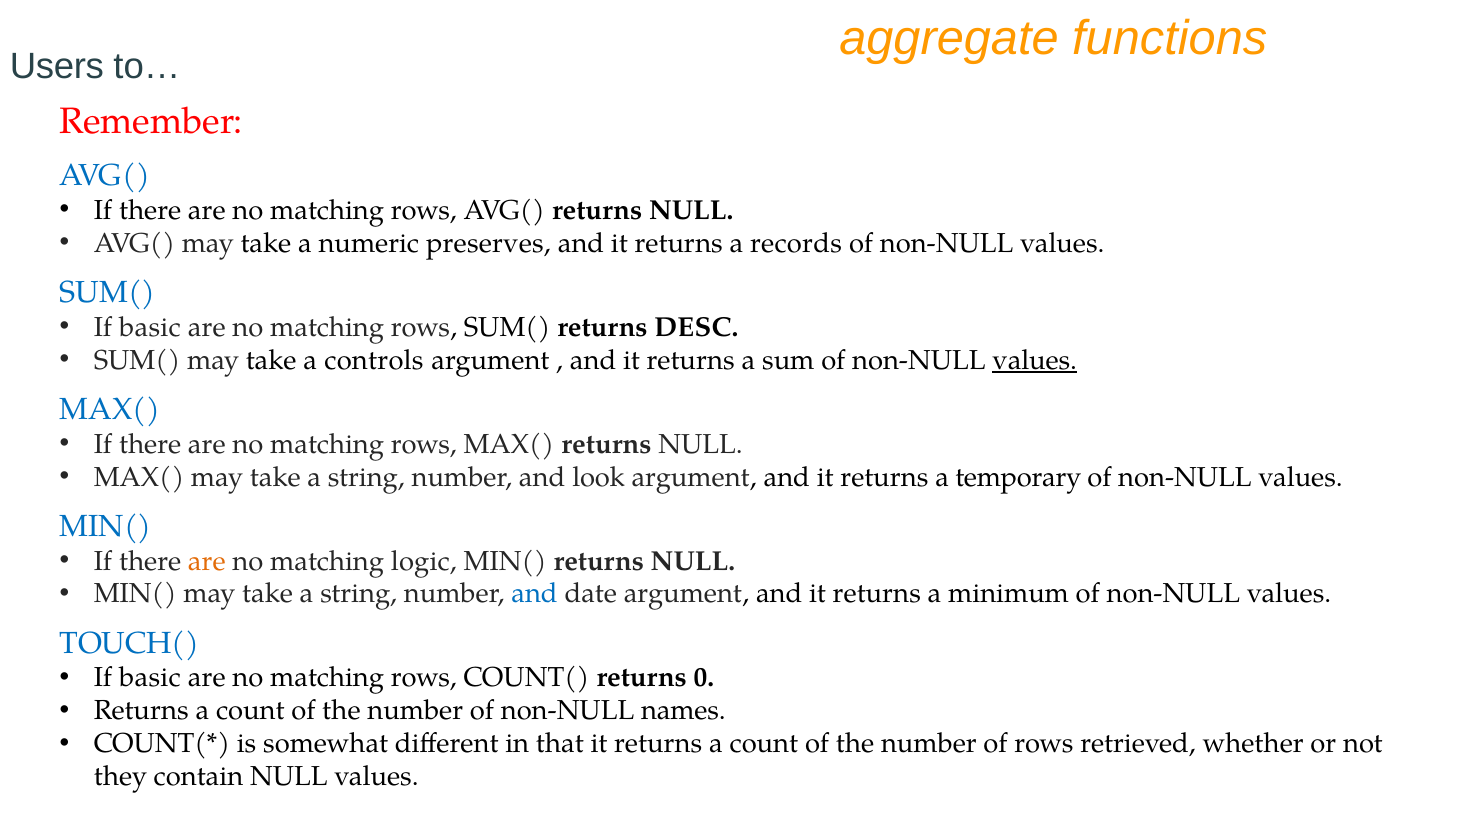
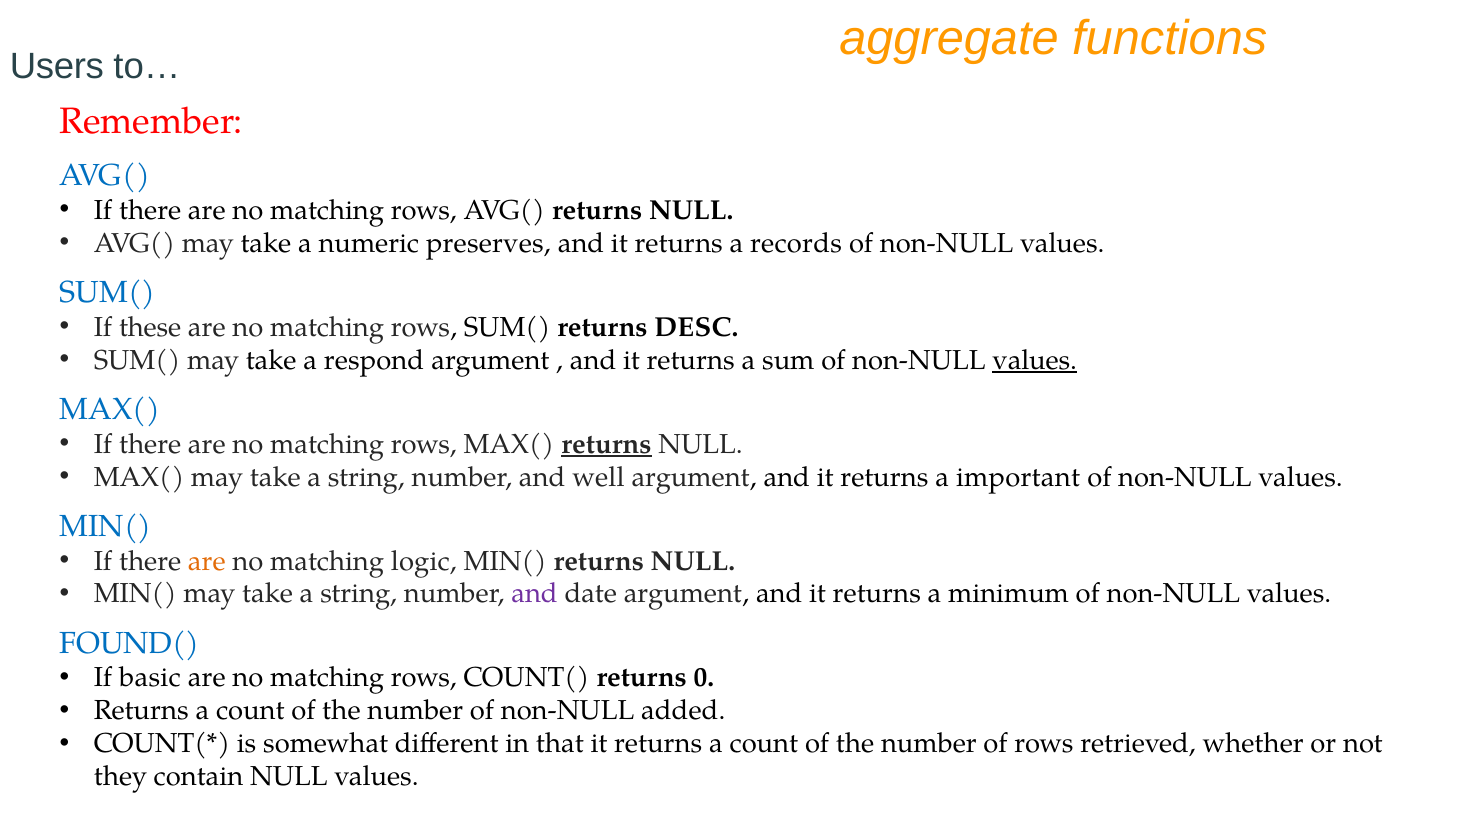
basic: basic -> these (150, 327)
controls: controls -> respond (374, 360)
returns underline: none -> present (606, 444)
look: look -> well (598, 477)
temporary: temporary -> important (1018, 477)
and colour: blue -> purple (535, 594)
TOUCH(: TOUCH( -> FOUND( (130, 643)
names: names -> added (683, 711)
